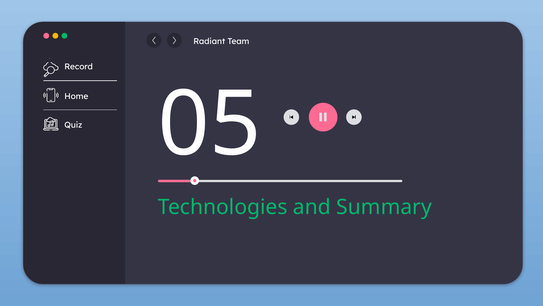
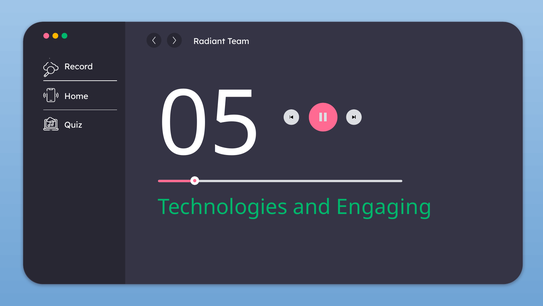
Summary: Summary -> Engaging (384, 207)
